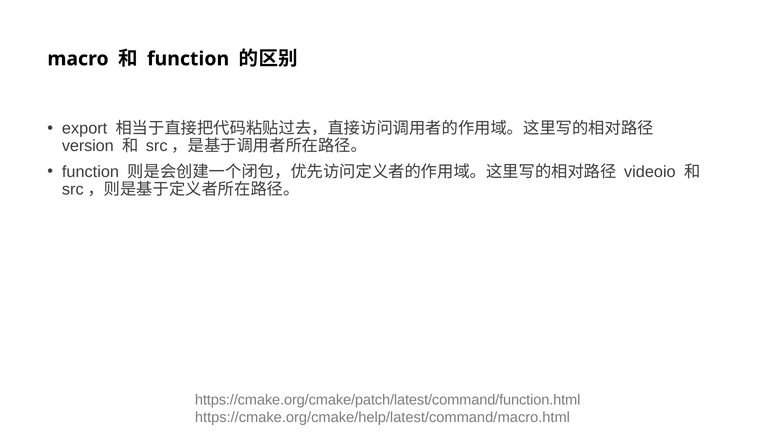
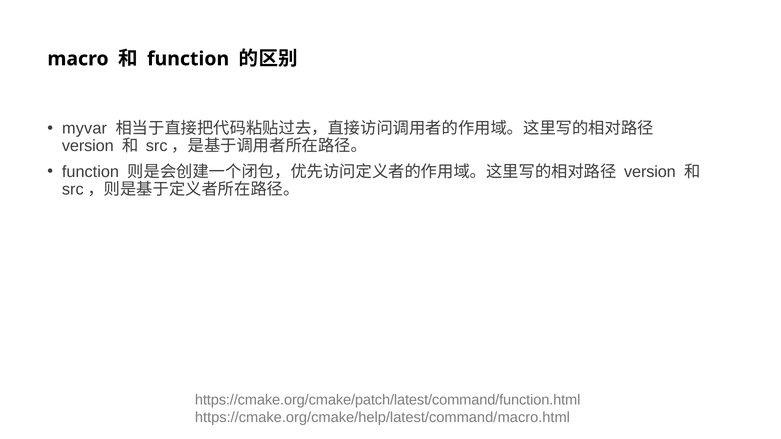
export: export -> myvar (85, 129)
videoio: videoio -> version (650, 172)
